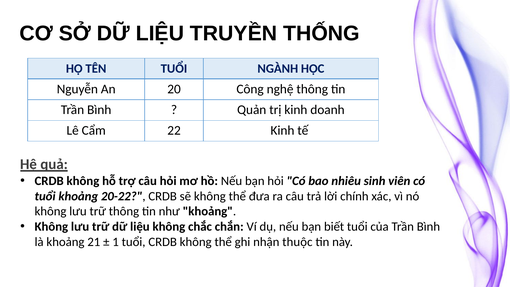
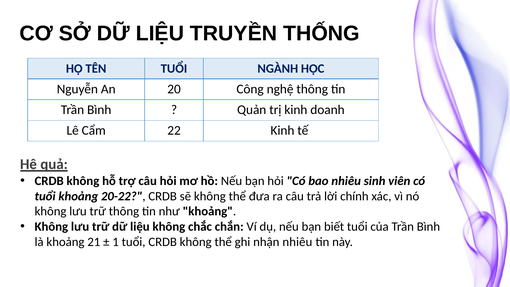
nhận thuộc: thuộc -> nhiêu (297, 242)
